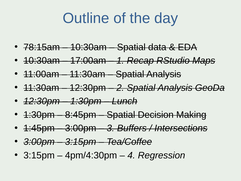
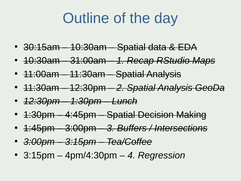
78:15am: 78:15am -> 30:15am (42, 47)
17:00am: 17:00am -> 31:00am (88, 61)
8:45pm: 8:45pm -> 4:45pm (81, 115)
